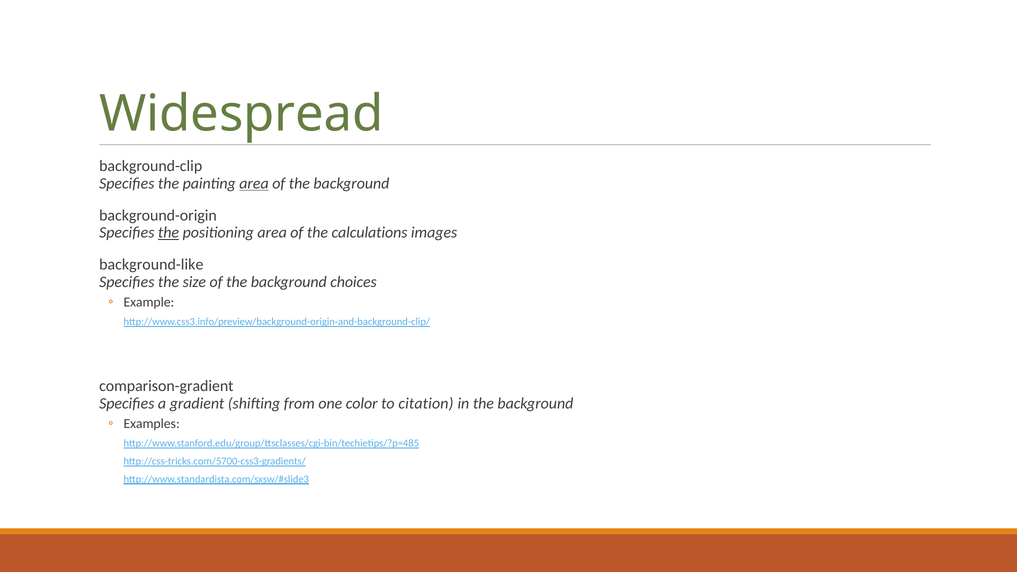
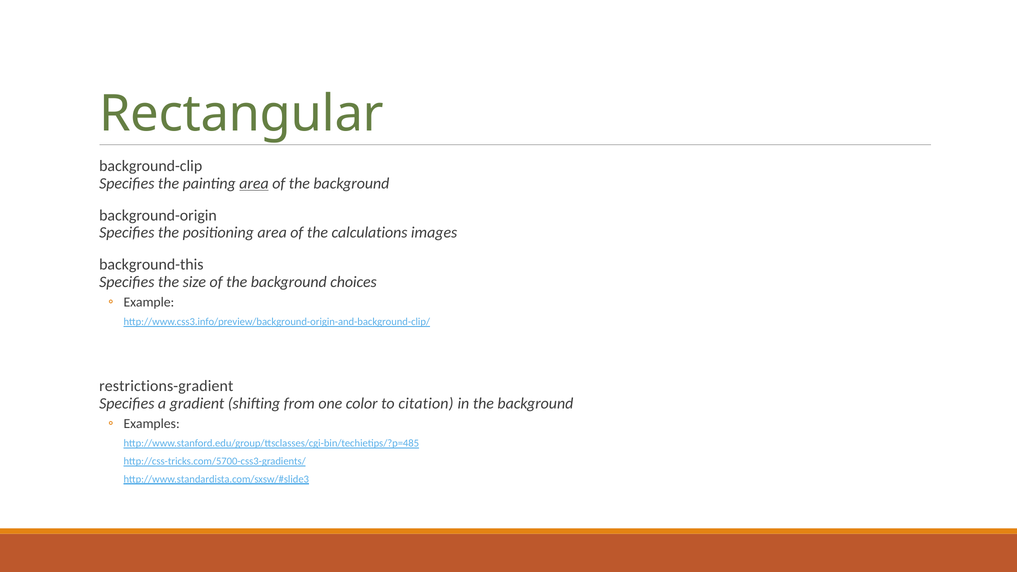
Widespread: Widespread -> Rectangular (241, 114)
the underline: present -> none (169, 233)
background-like: background-like -> background-this (151, 265)
comparison-gradient: comparison-gradient -> restrictions-gradient (166, 386)
